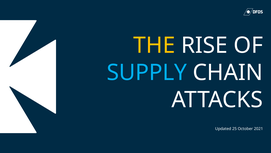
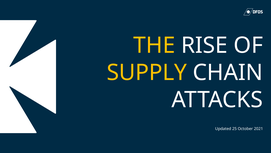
SUPPLY colour: light blue -> yellow (147, 72)
